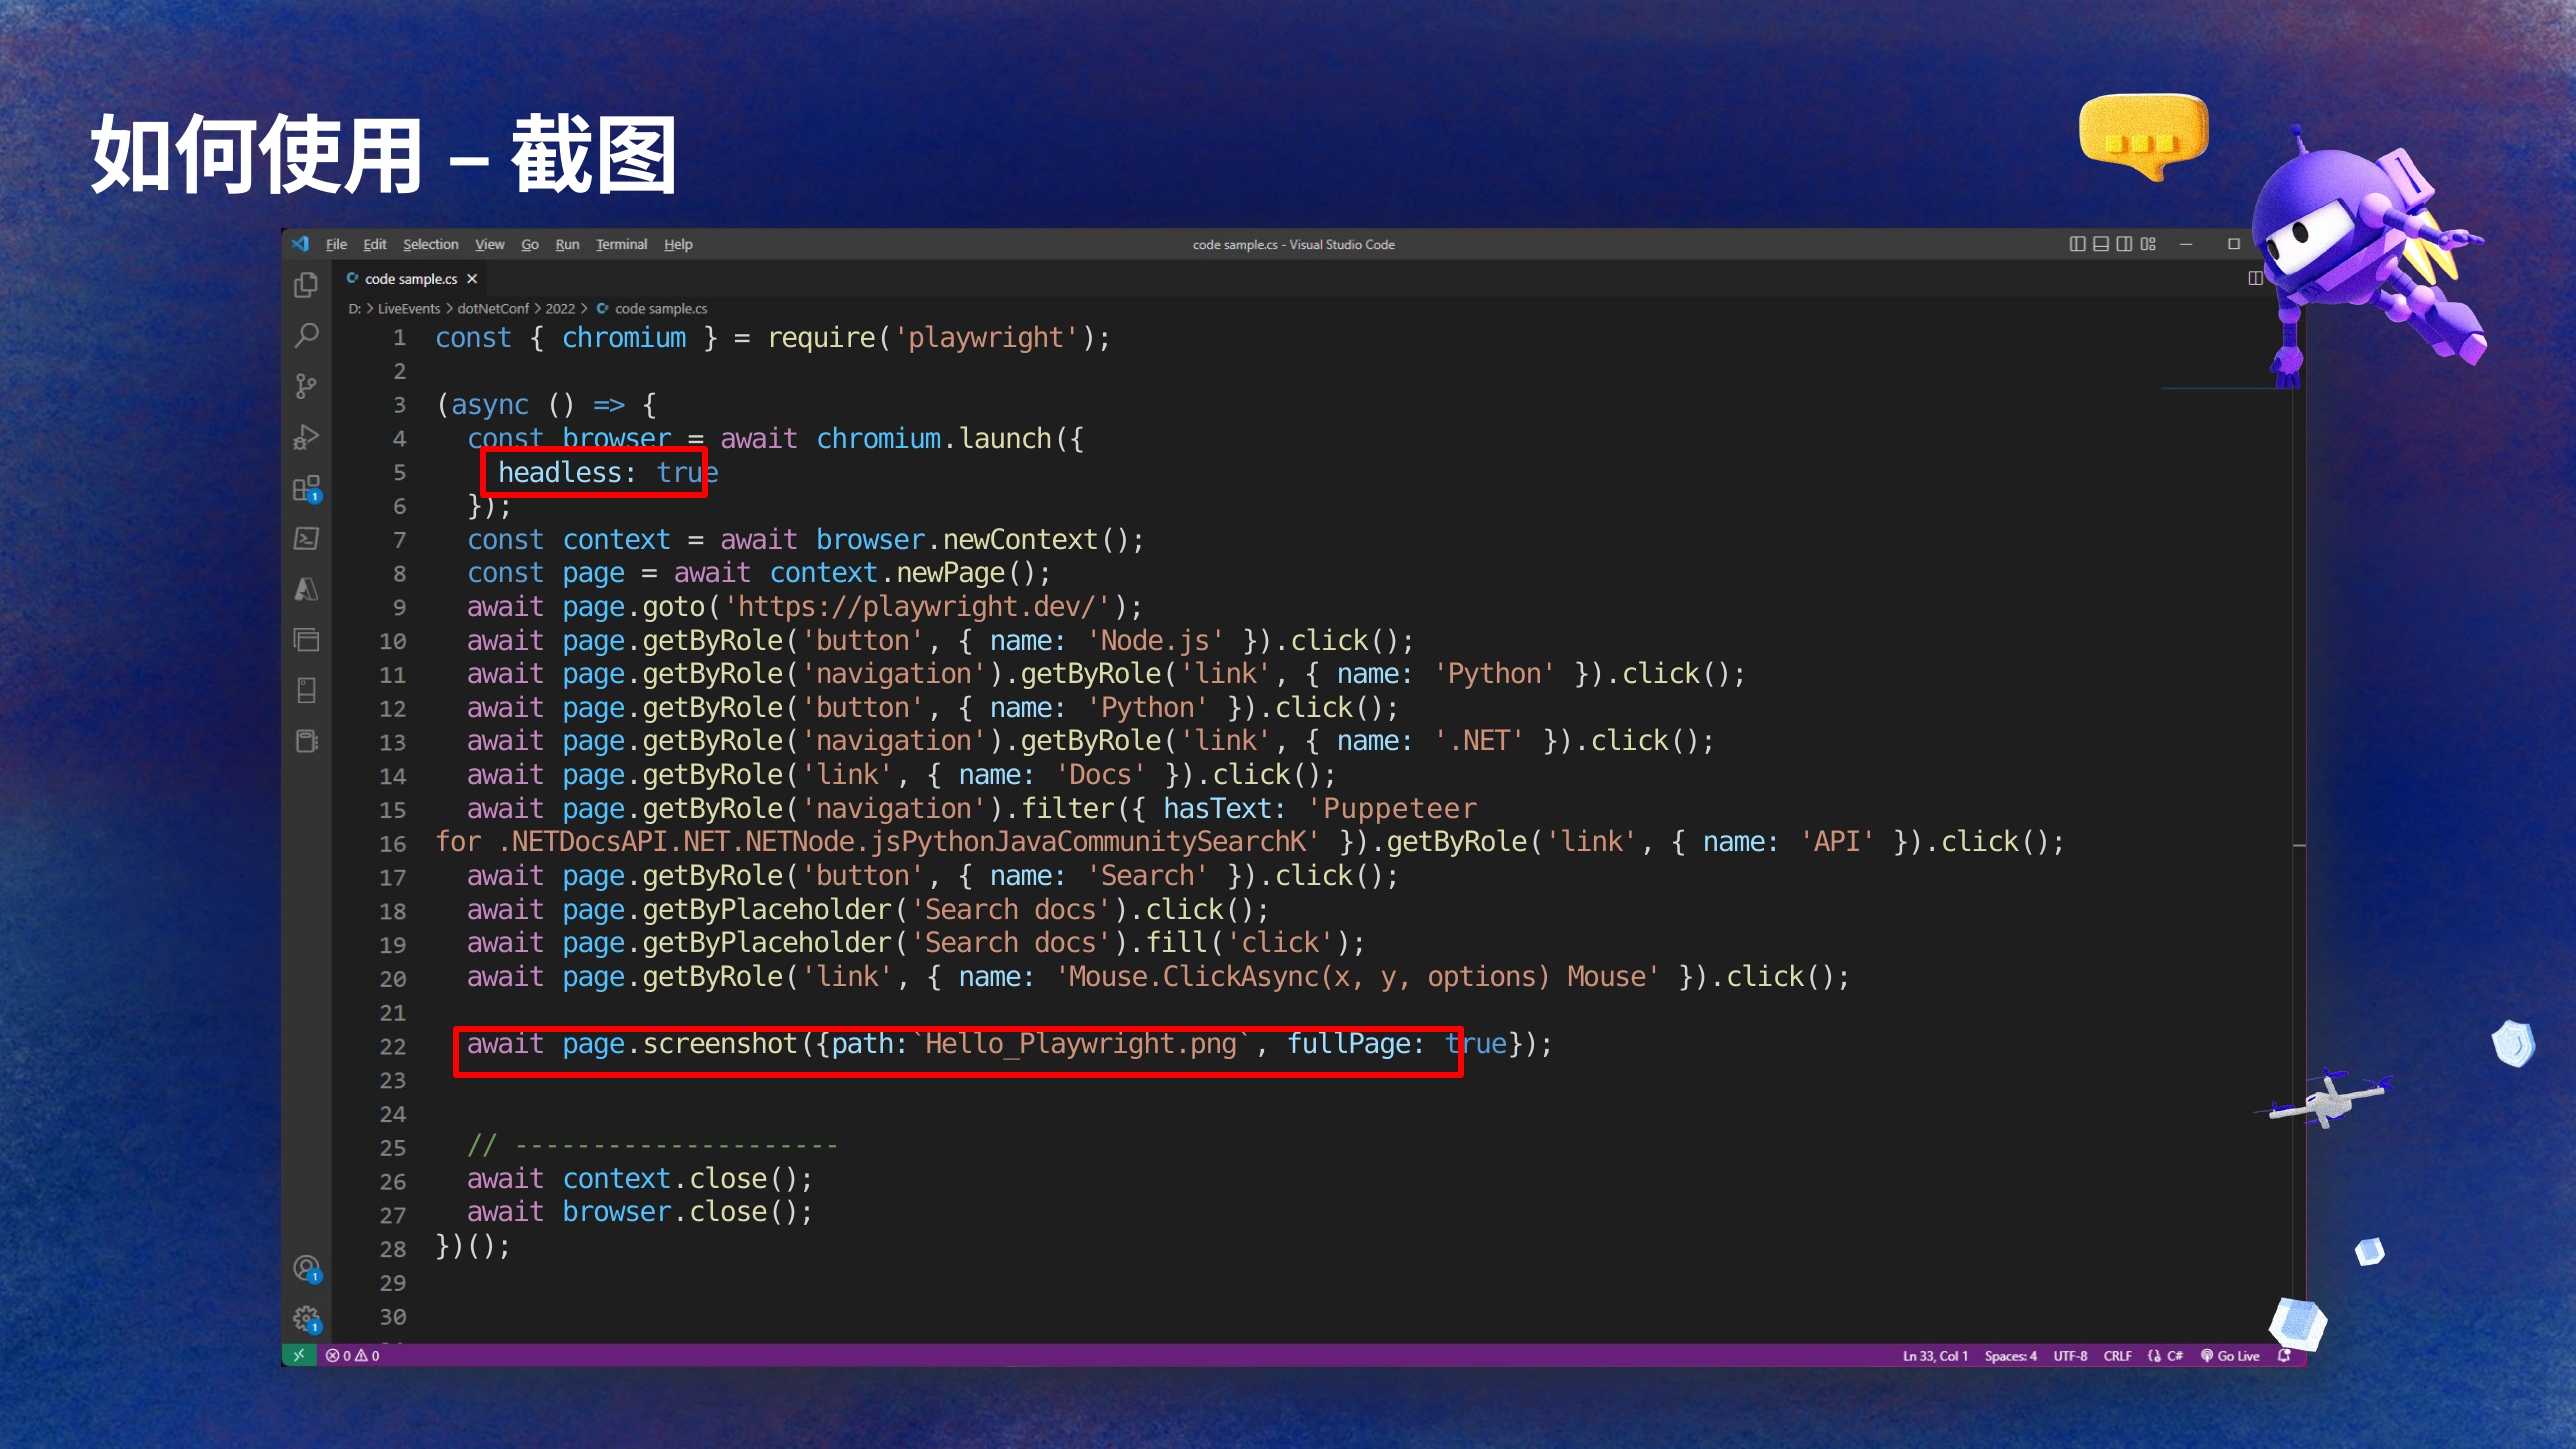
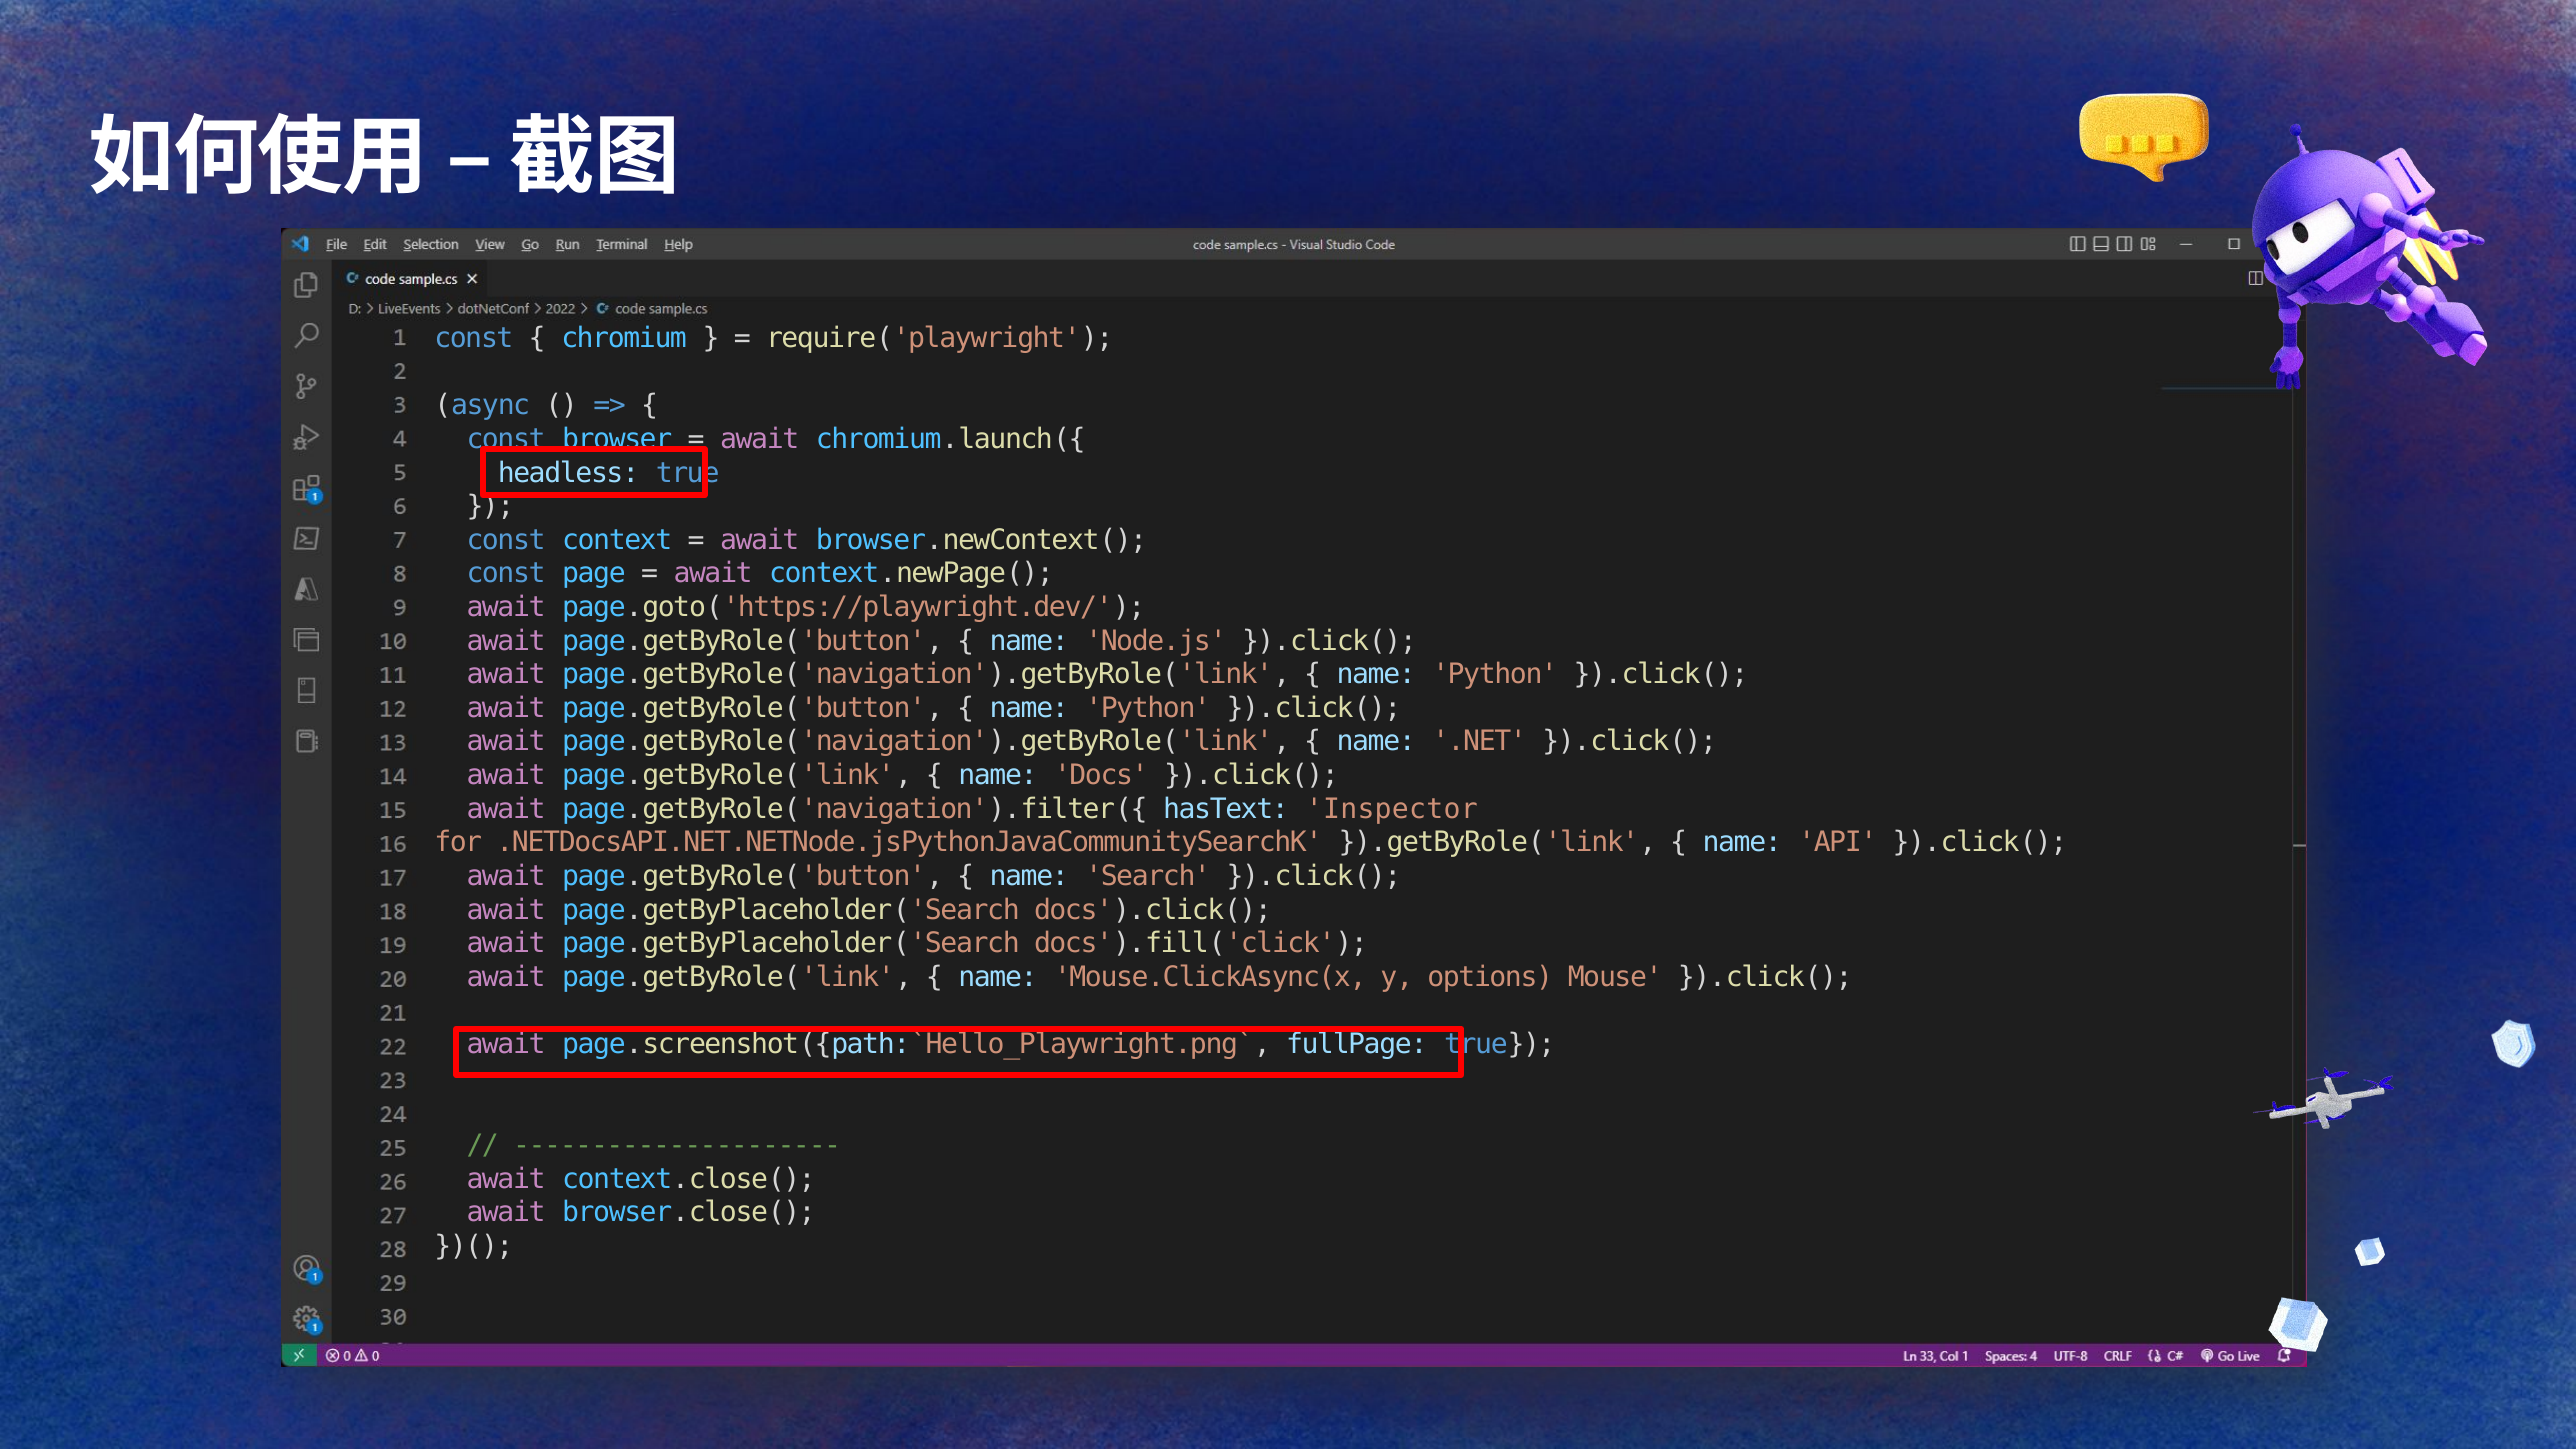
Puppeteer: Puppeteer -> Inspector (1392, 809)
